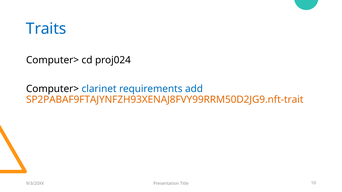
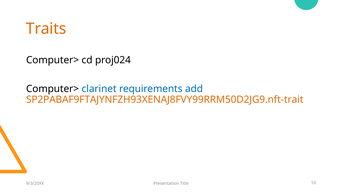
Traits colour: blue -> orange (46, 29)
